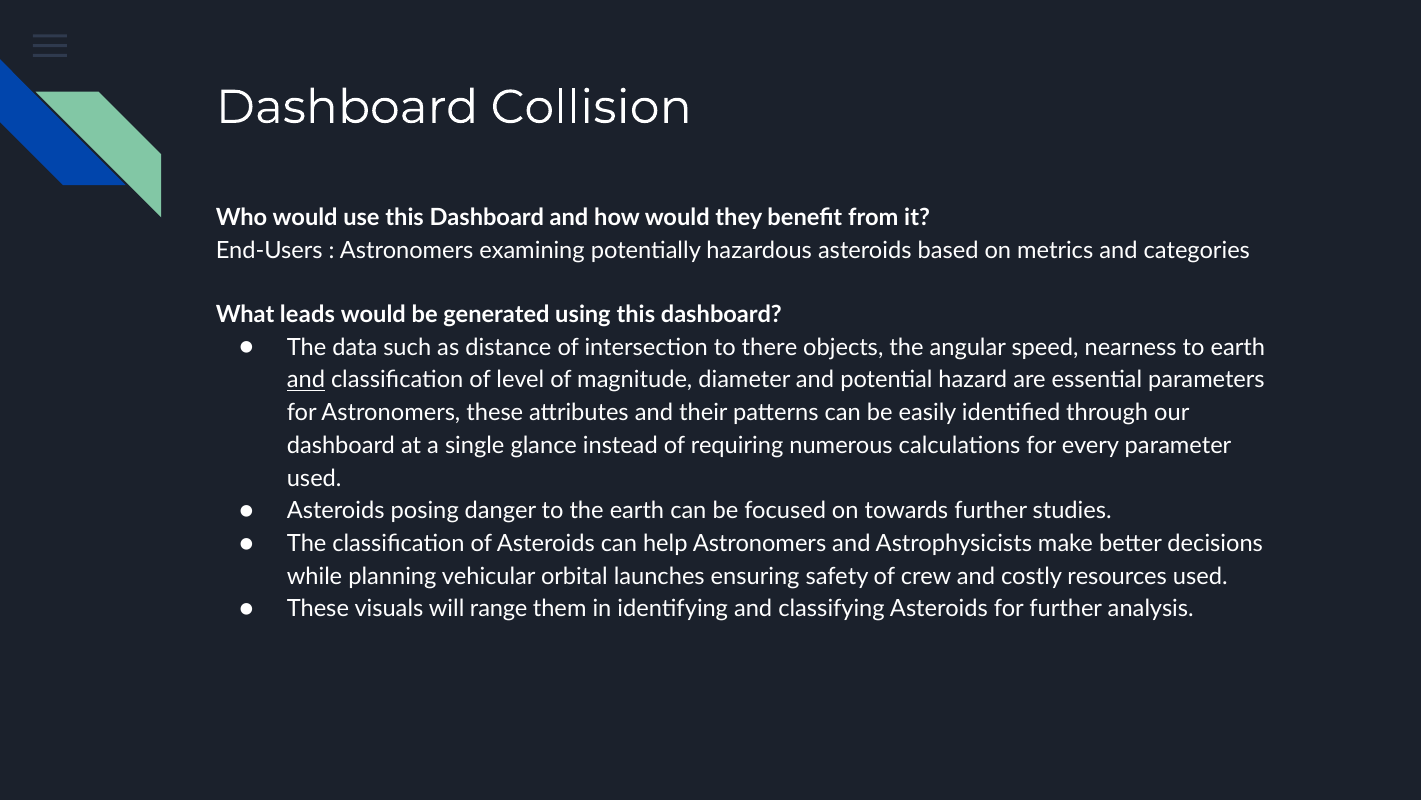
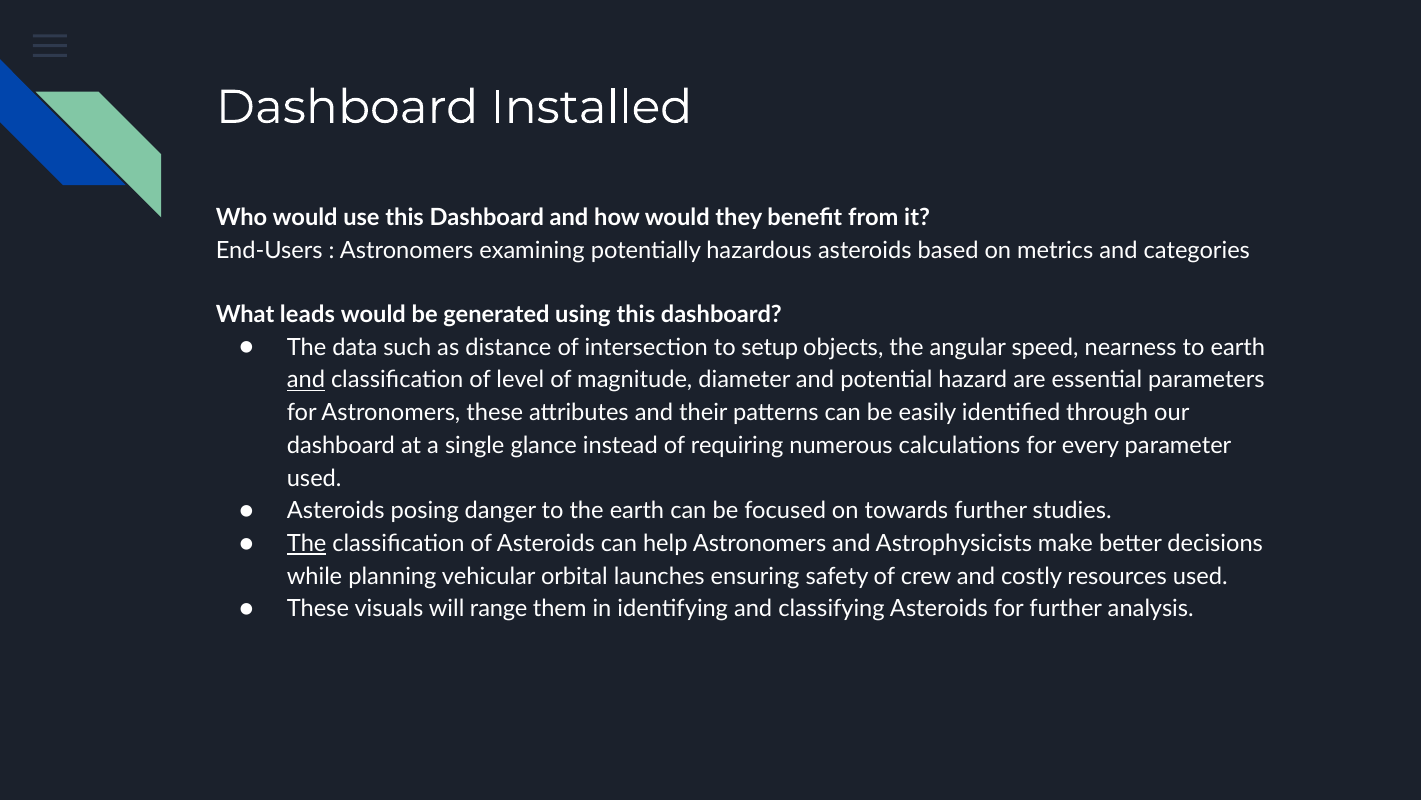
Collision: Collision -> Installed (591, 107)
there: there -> setup (770, 347)
The underline: none -> present (307, 543)
